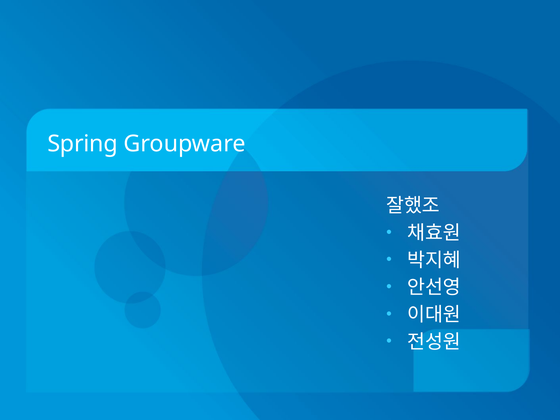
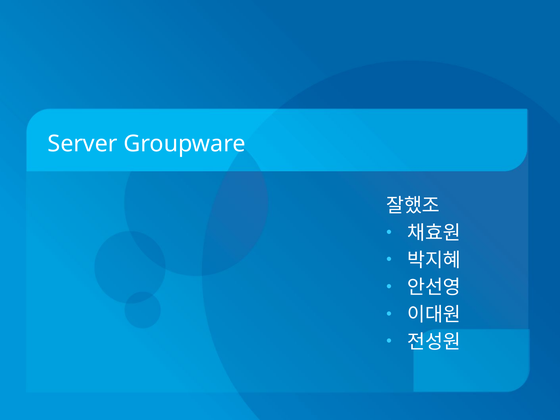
Spring: Spring -> Server (83, 144)
